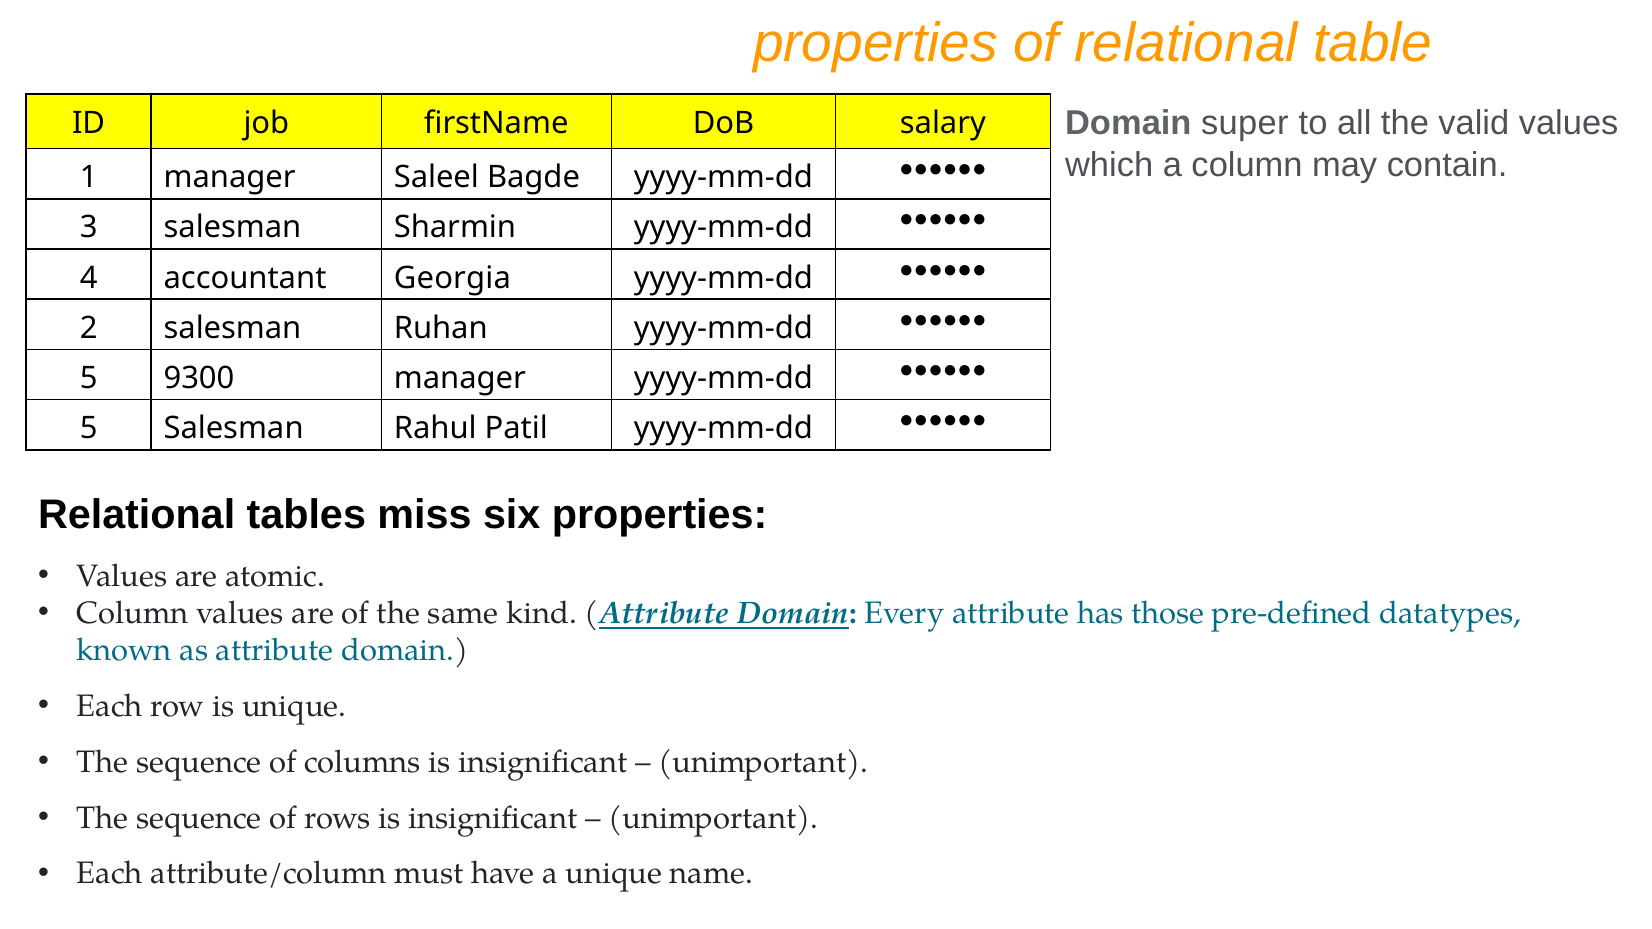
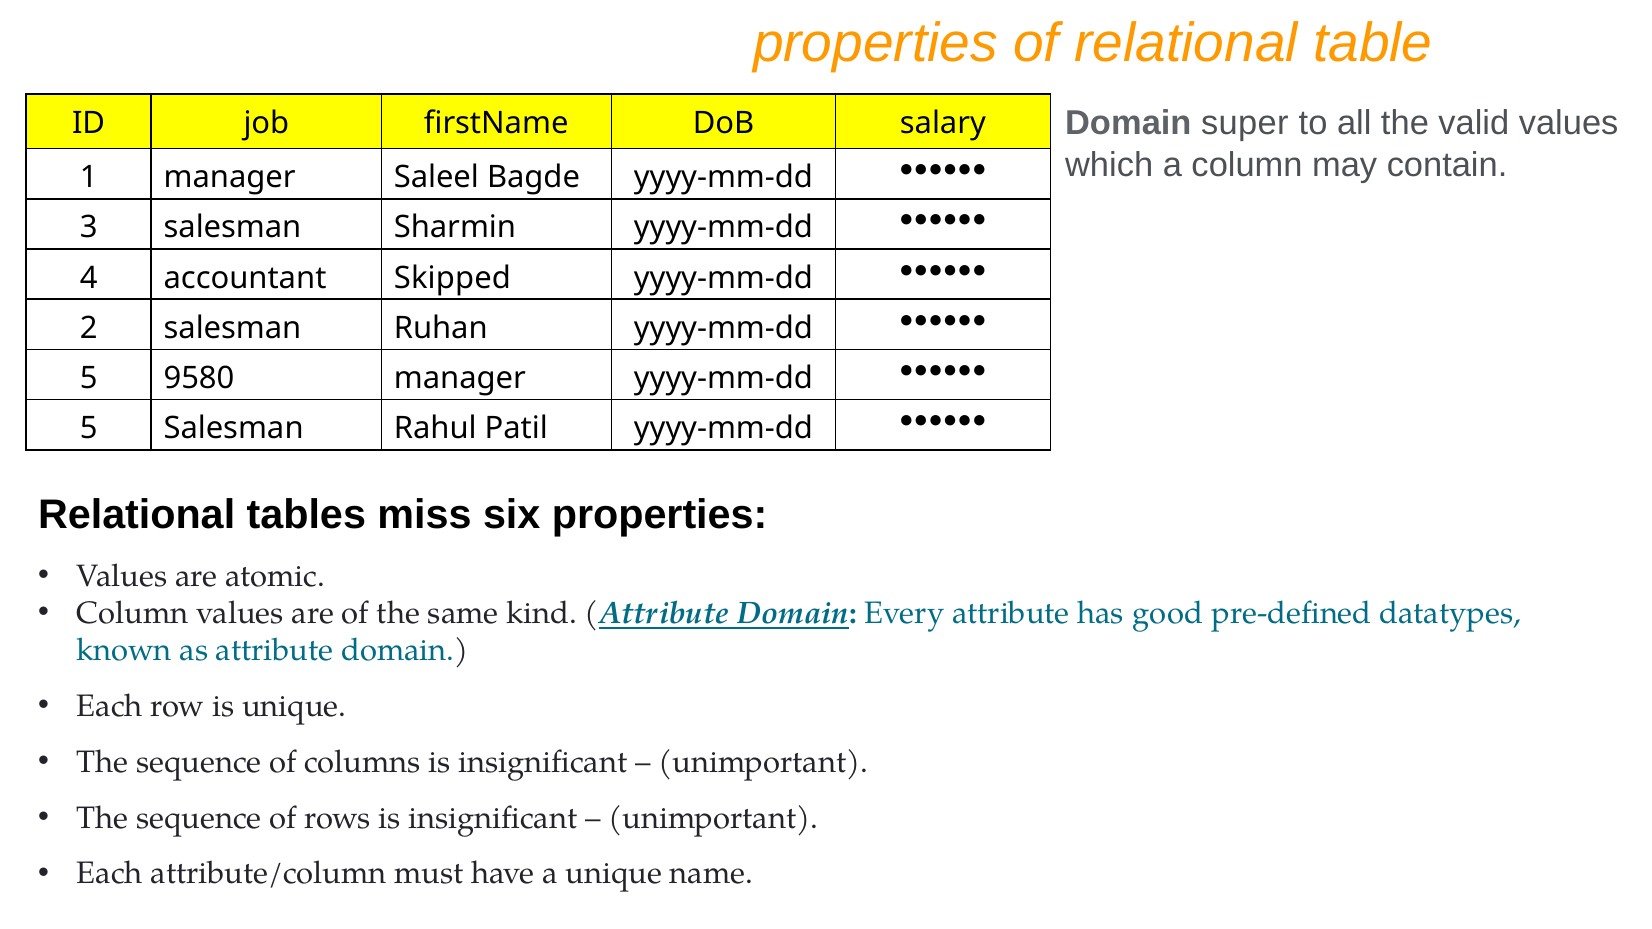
Georgia: Georgia -> Skipped (452, 278)
9300: 9300 -> 9580 (199, 379)
those: those -> good (1168, 614)
